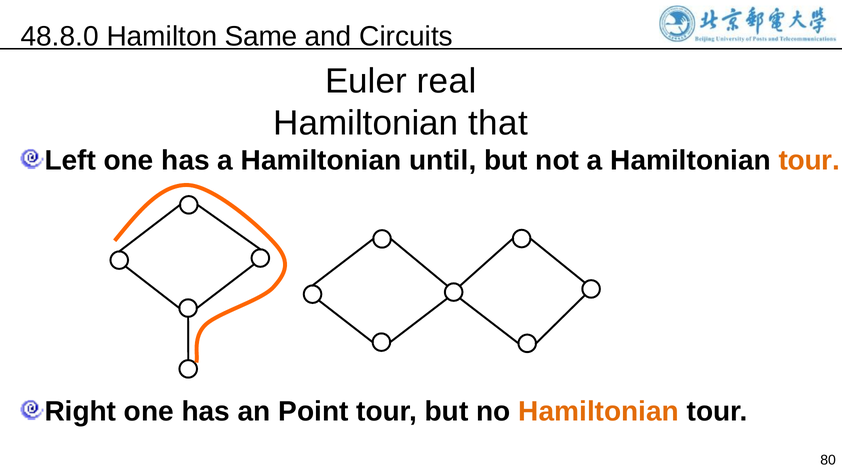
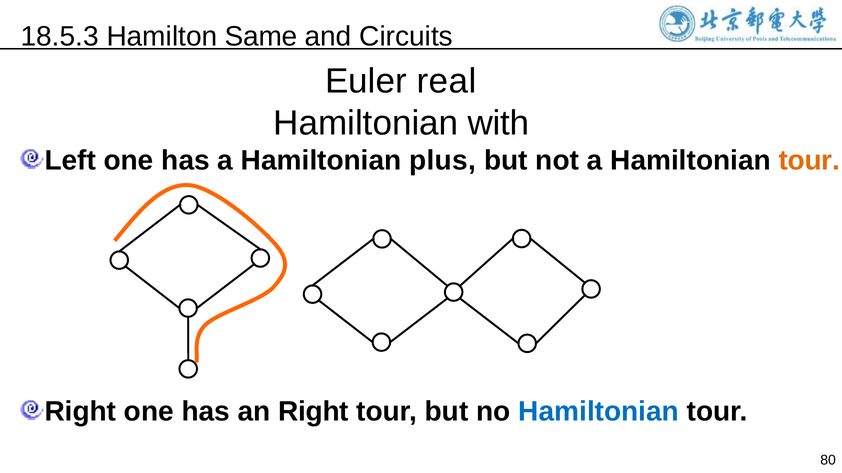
48.8.0: 48.8.0 -> 18.5.3 (60, 37)
that: that -> with (498, 124)
until: until -> plus (443, 161)
an Point: Point -> Right (314, 412)
Hamiltonian colour: orange -> blue (599, 412)
